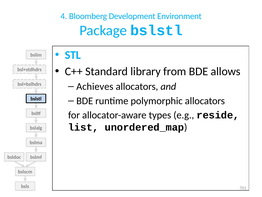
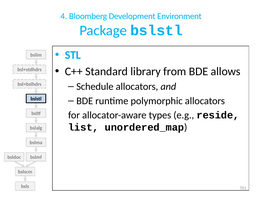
Achieves: Achieves -> Schedule (95, 86)
